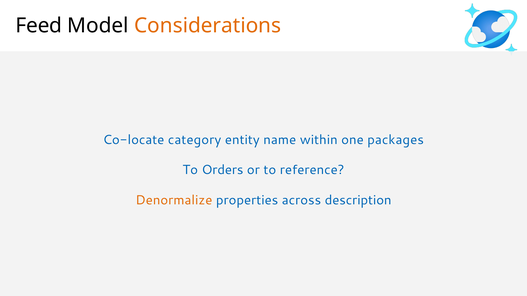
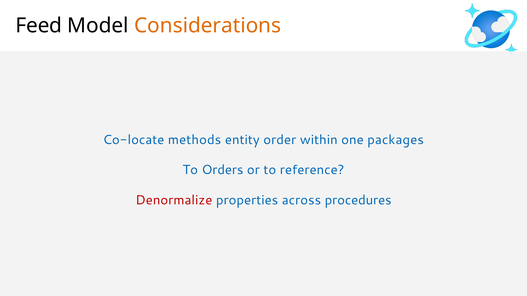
category: category -> methods (195, 140)
name: name -> order (280, 140)
Denormalize colour: orange -> red (174, 200)
description: description -> procedures (358, 200)
